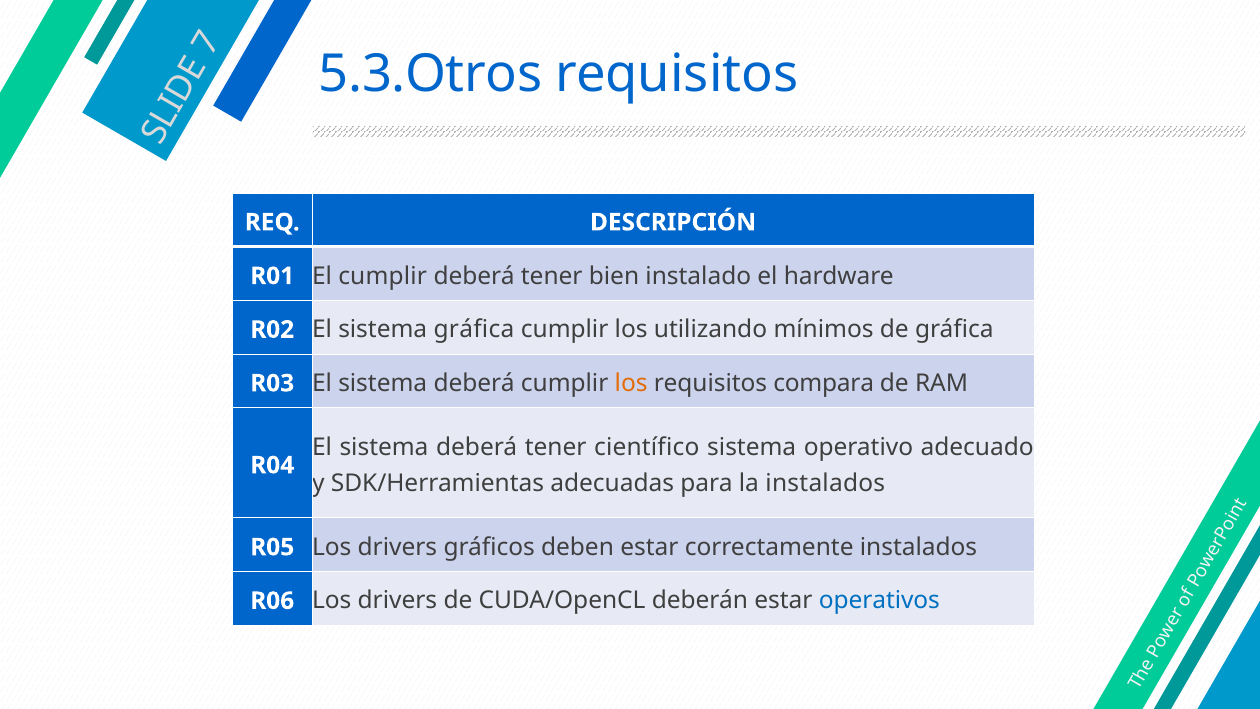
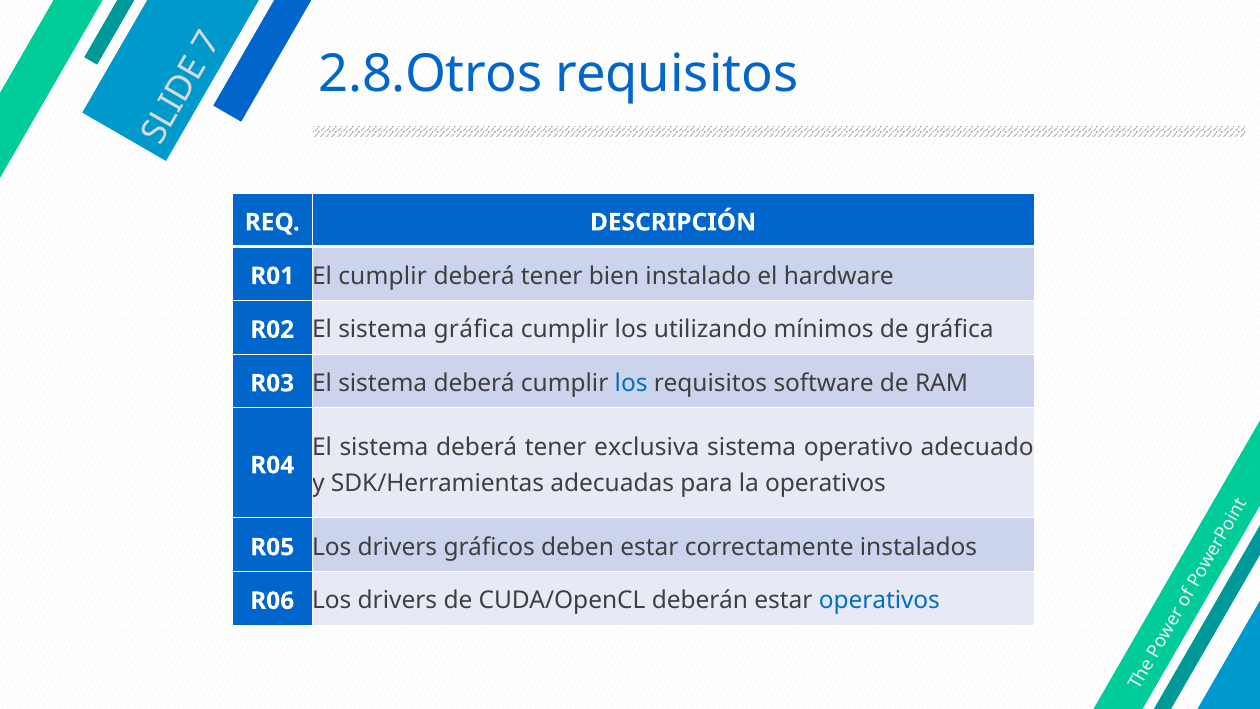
5.3.Otros: 5.3.Otros -> 2.8.Otros (430, 74)
los colour: orange -> blue (631, 383)
compara: compara -> software (824, 383)
científico: científico -> exclusiva (647, 447)
la instalados: instalados -> operativos (826, 483)
